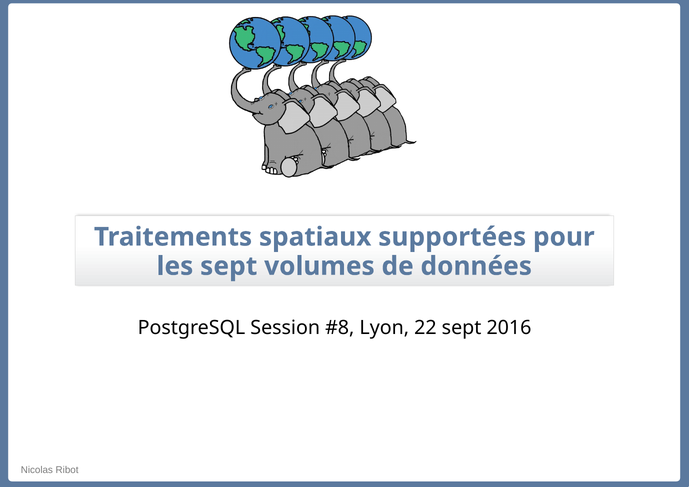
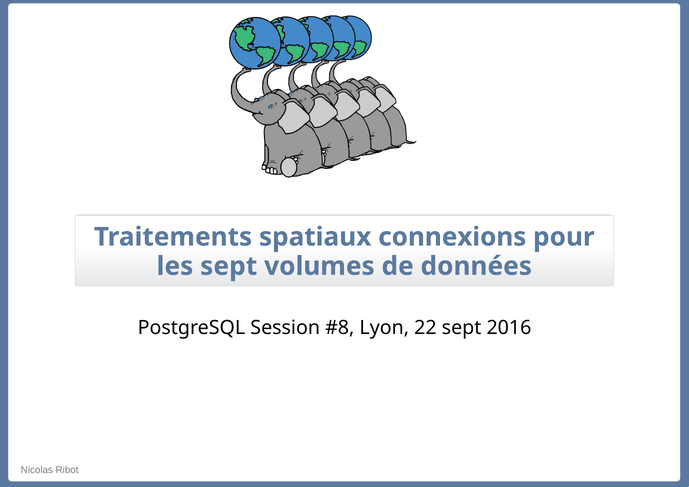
supportées: supportées -> connexions (452, 237)
